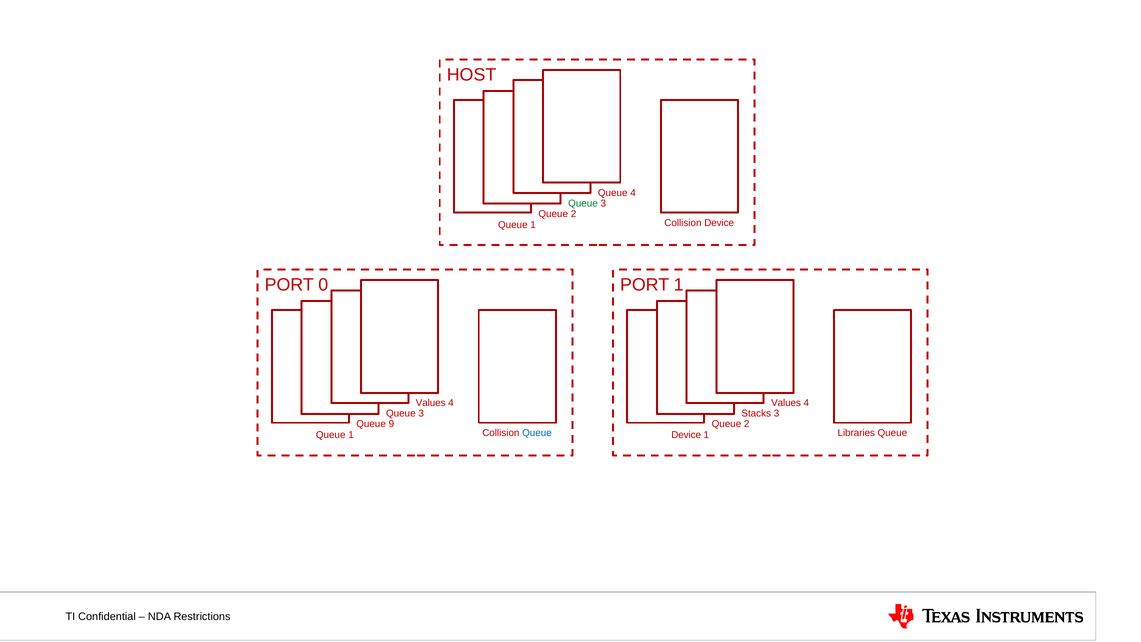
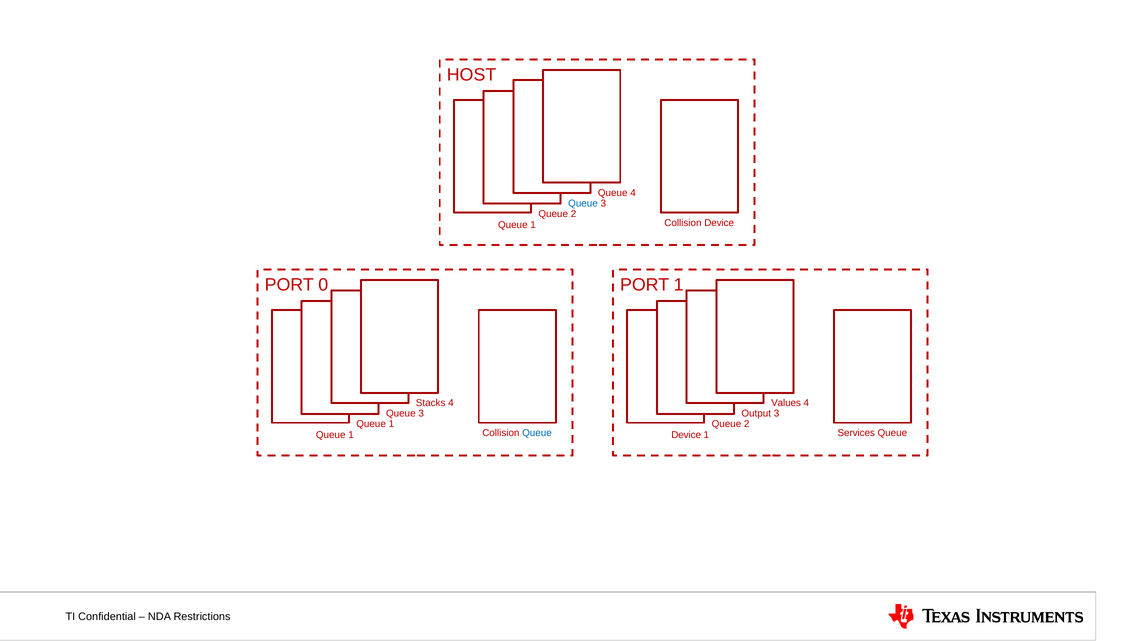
Queue colour: green -> blue (583, 203)
Values: Values -> Stacks (431, 403)
Stacks: Stacks -> Output (756, 413)
9: 9 -> 1 (391, 424)
Libraries: Libraries -> Services (856, 433)
